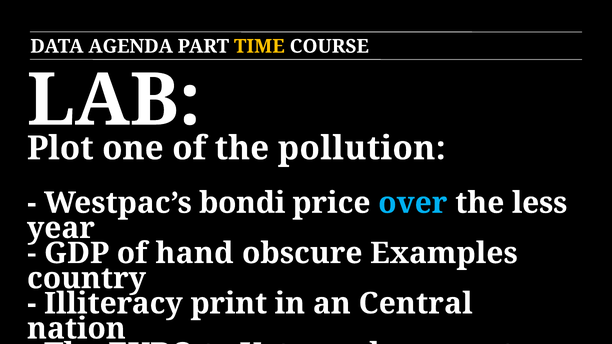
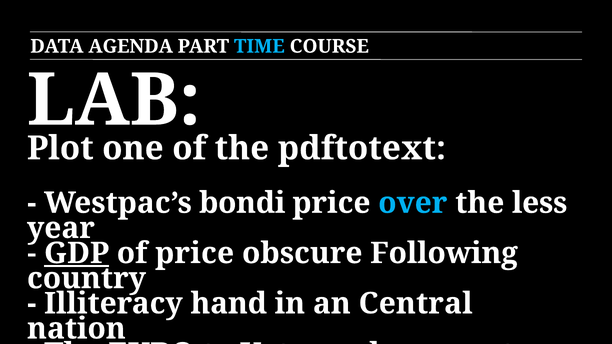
TIME colour: yellow -> light blue (259, 46)
the pollution: pollution -> pdftotext (362, 148)
GDP underline: none -> present (77, 253)
of hand: hand -> price (195, 253)
Examples: Examples -> Following (444, 253)
print: print -> hand (229, 303)
